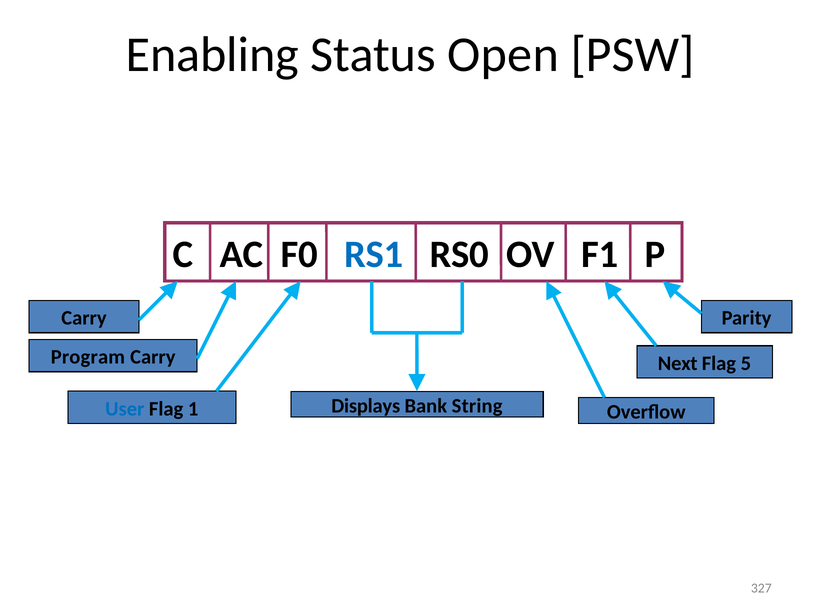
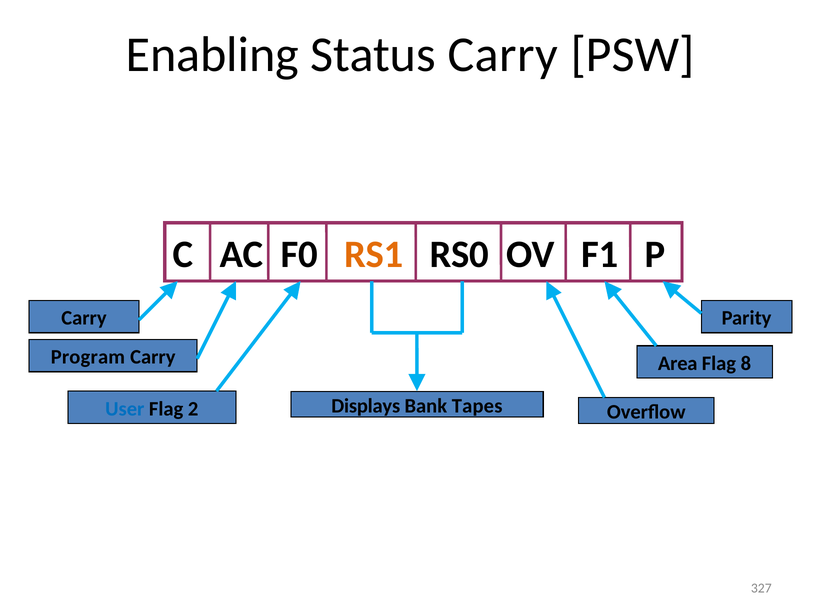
Status Open: Open -> Carry (503, 55)
RS1 colour: blue -> orange (374, 255)
Next: Next -> Area (678, 363)
5: 5 -> 8 (746, 363)
String: String -> Tapes (477, 406)
1: 1 -> 2 (193, 409)
